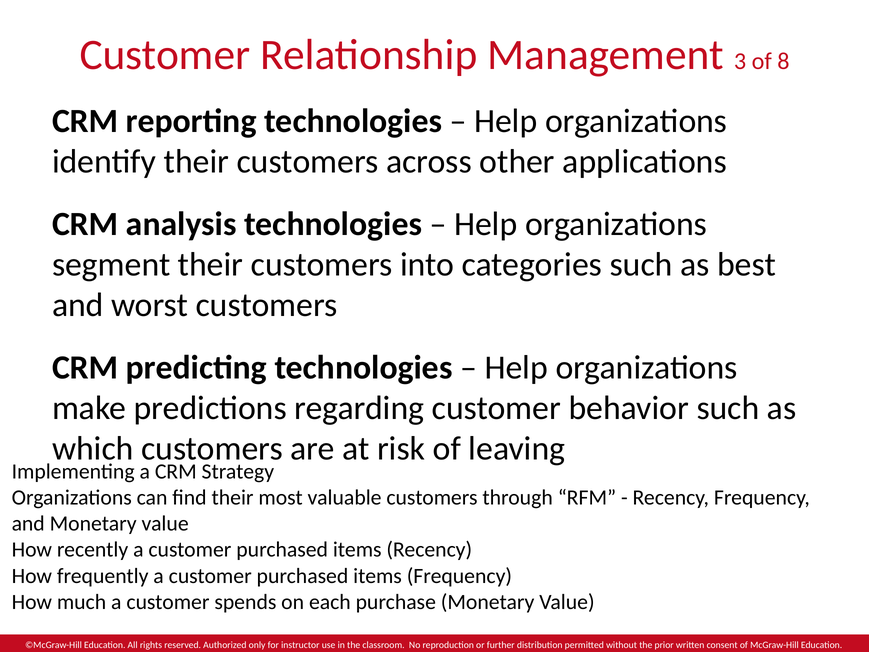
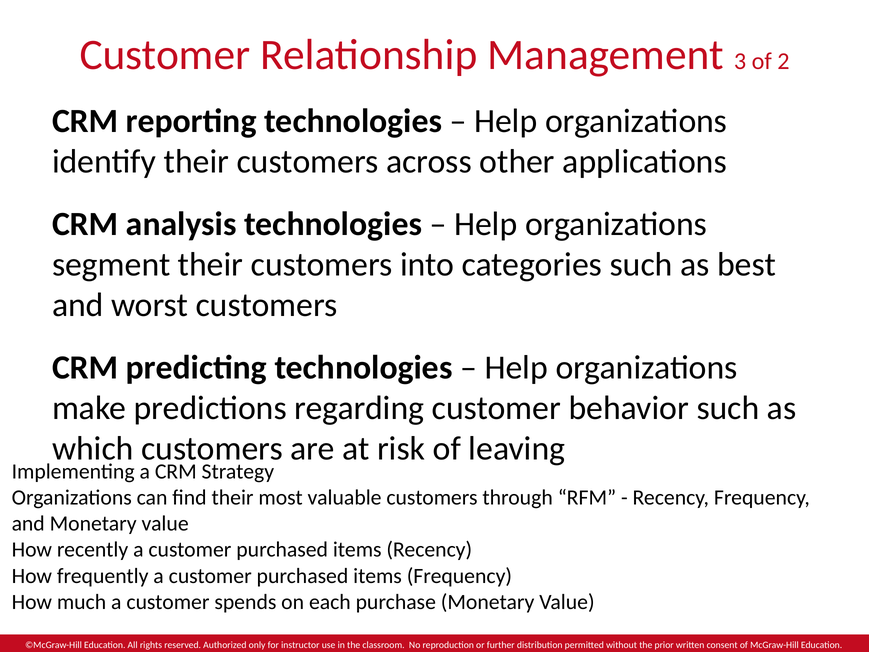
8: 8 -> 2 (783, 61)
